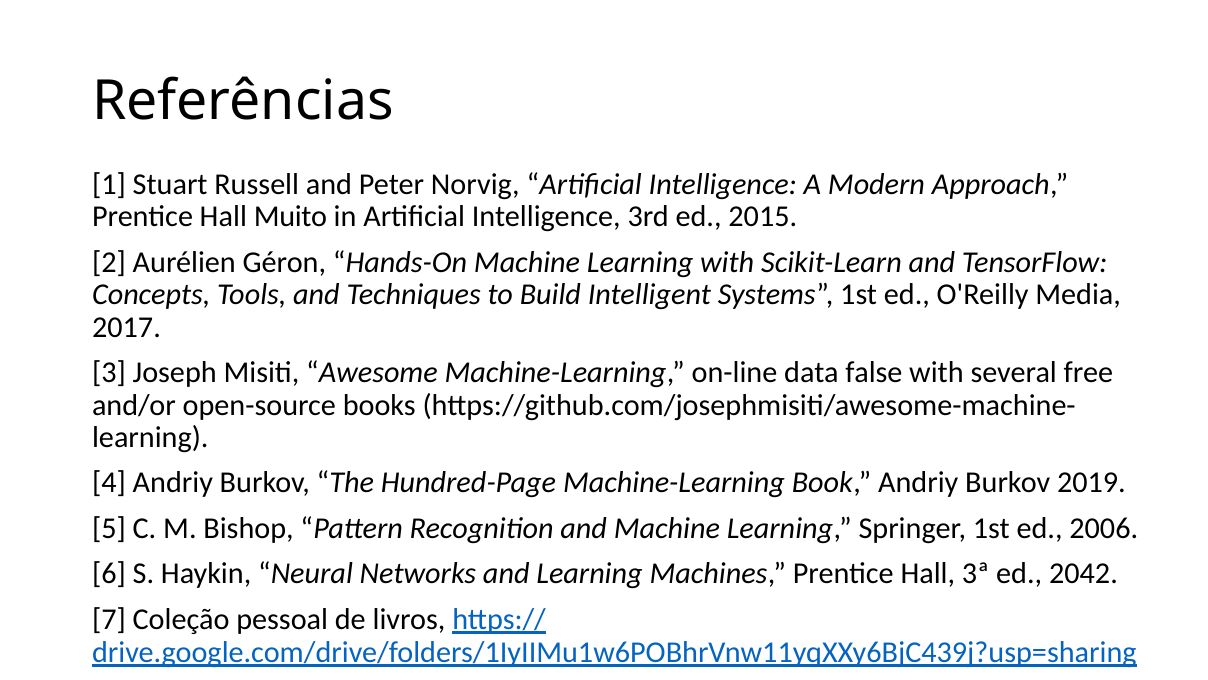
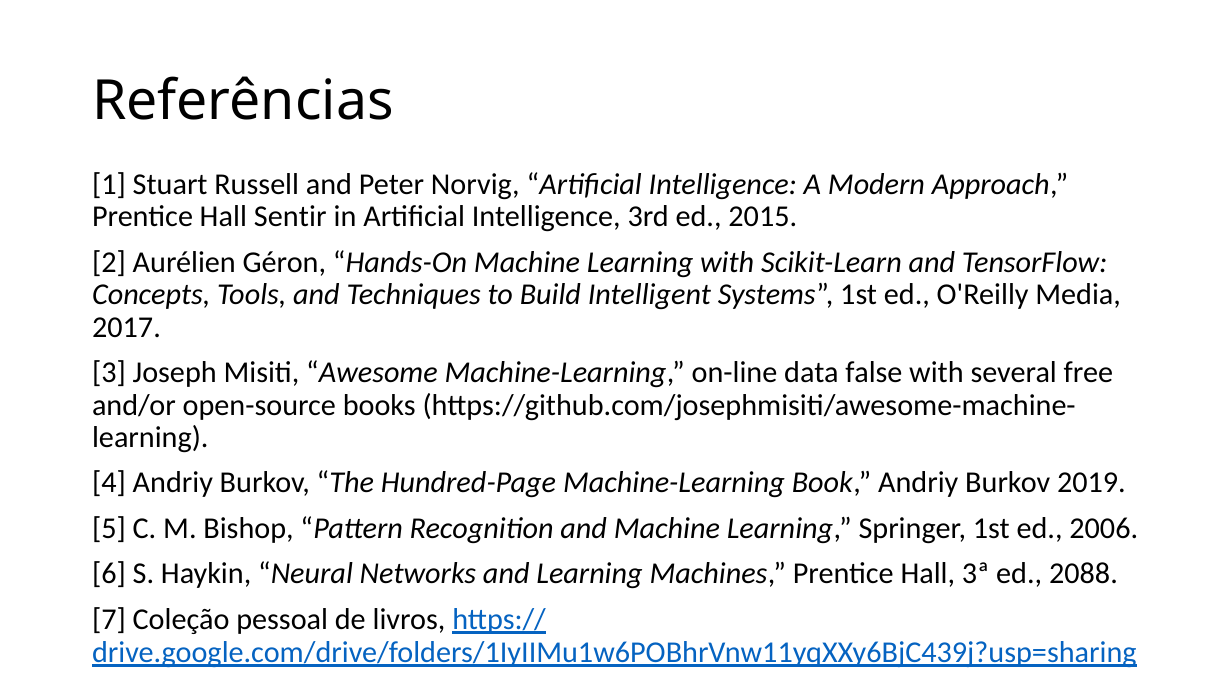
Muito: Muito -> Sentir (290, 217)
2042: 2042 -> 2088 (1083, 573)
